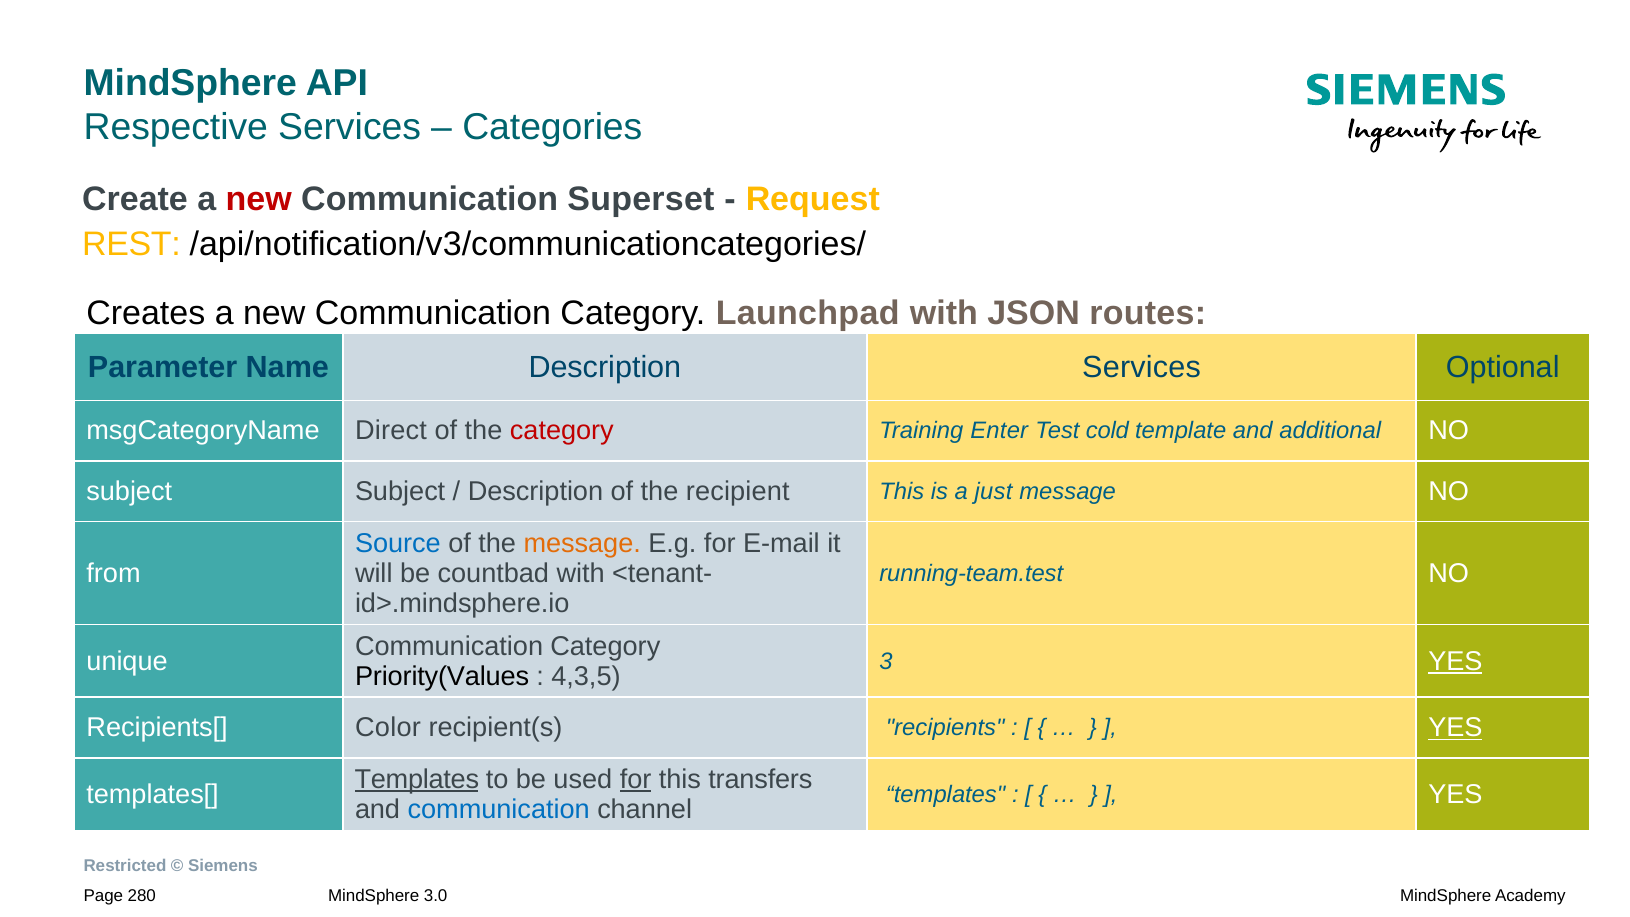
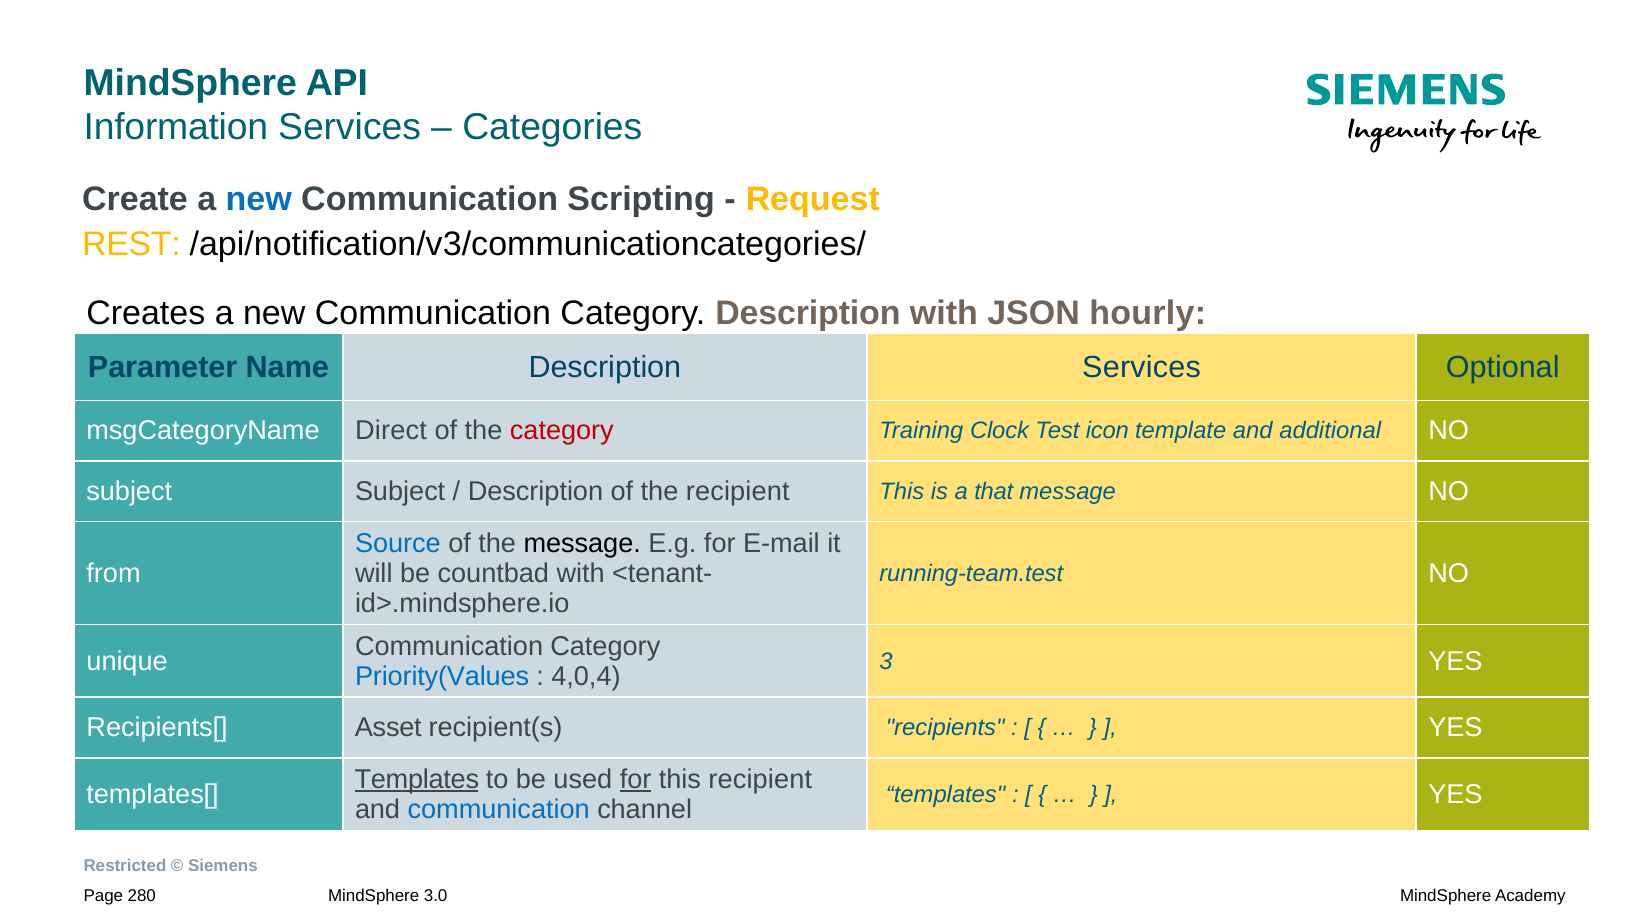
Respective: Respective -> Information (176, 128)
new colour: red -> blue (259, 199)
Superset: Superset -> Scripting (641, 199)
Category Launchpad: Launchpad -> Description (808, 313)
routes: routes -> hourly (1148, 313)
Enter: Enter -> Clock (999, 431)
cold: cold -> icon (1107, 431)
just: just -> that (994, 492)
message colour: orange -> black (582, 543)
YES underline: present -> none (1455, 661)
Priority(Values colour: black -> blue (442, 676)
4,3,5: 4,3,5 -> 4,0,4 (586, 676)
Color: Color -> Asset (388, 728)
YES underline: present -> none (1455, 728)
this transfers: transfers -> recipient (760, 779)
